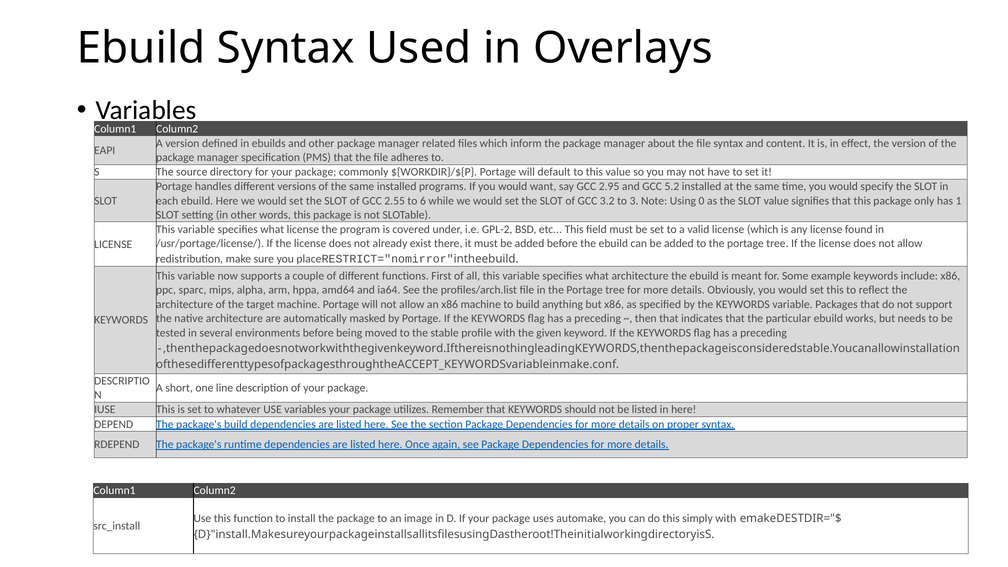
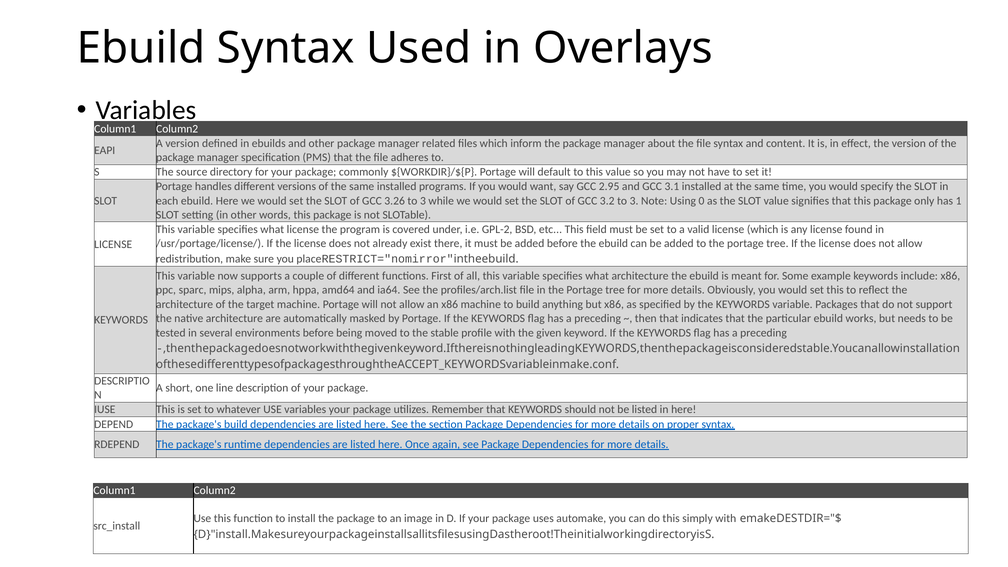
5.2: 5.2 -> 3.1 (672, 186)
2.55: 2.55 -> 3.26 (395, 201)
6: 6 -> 3 (423, 201)
